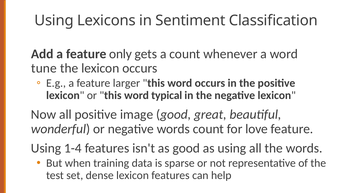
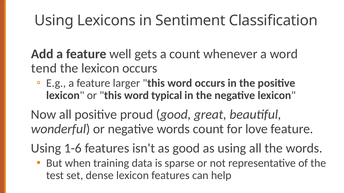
only: only -> well (120, 54)
tune: tune -> tend (44, 68)
image: image -> proud (137, 115)
1-4: 1-4 -> 1-6 (73, 149)
